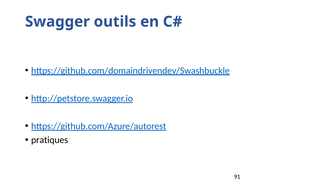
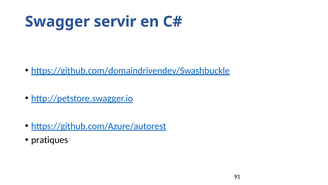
outils: outils -> servir (115, 22)
